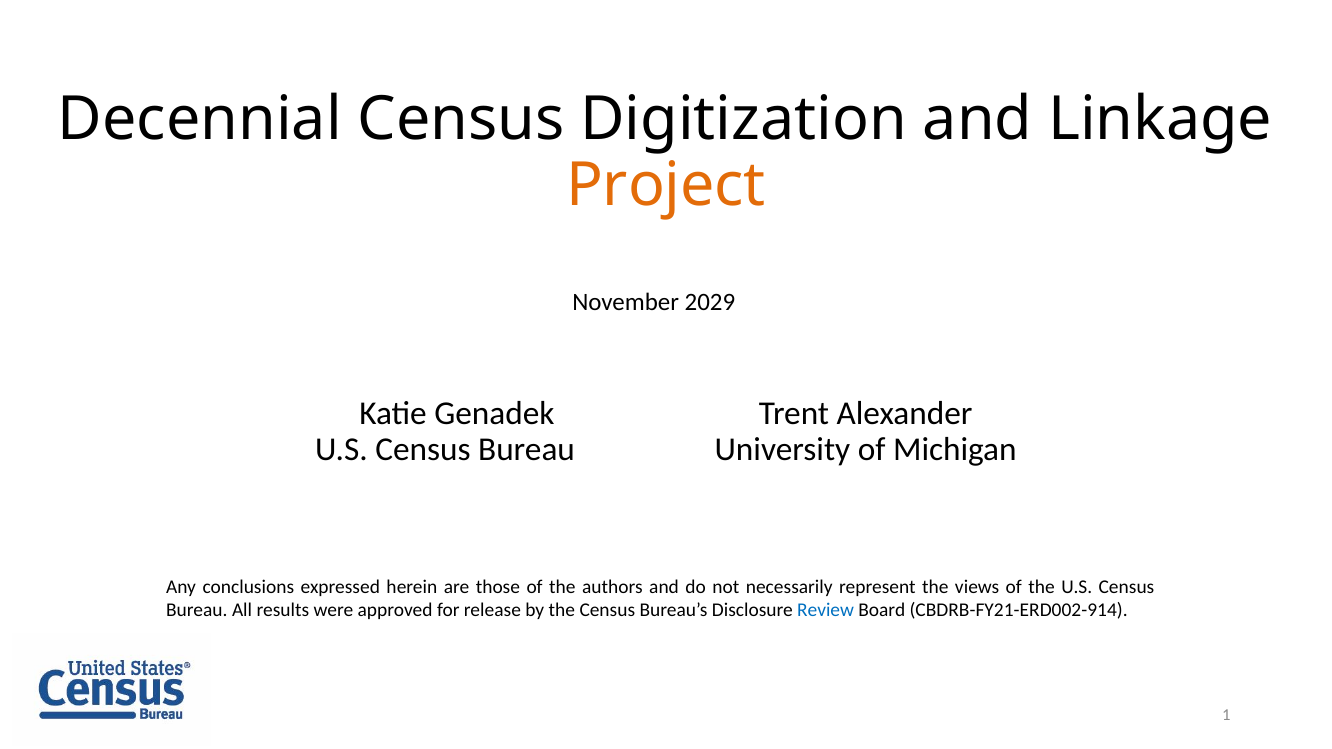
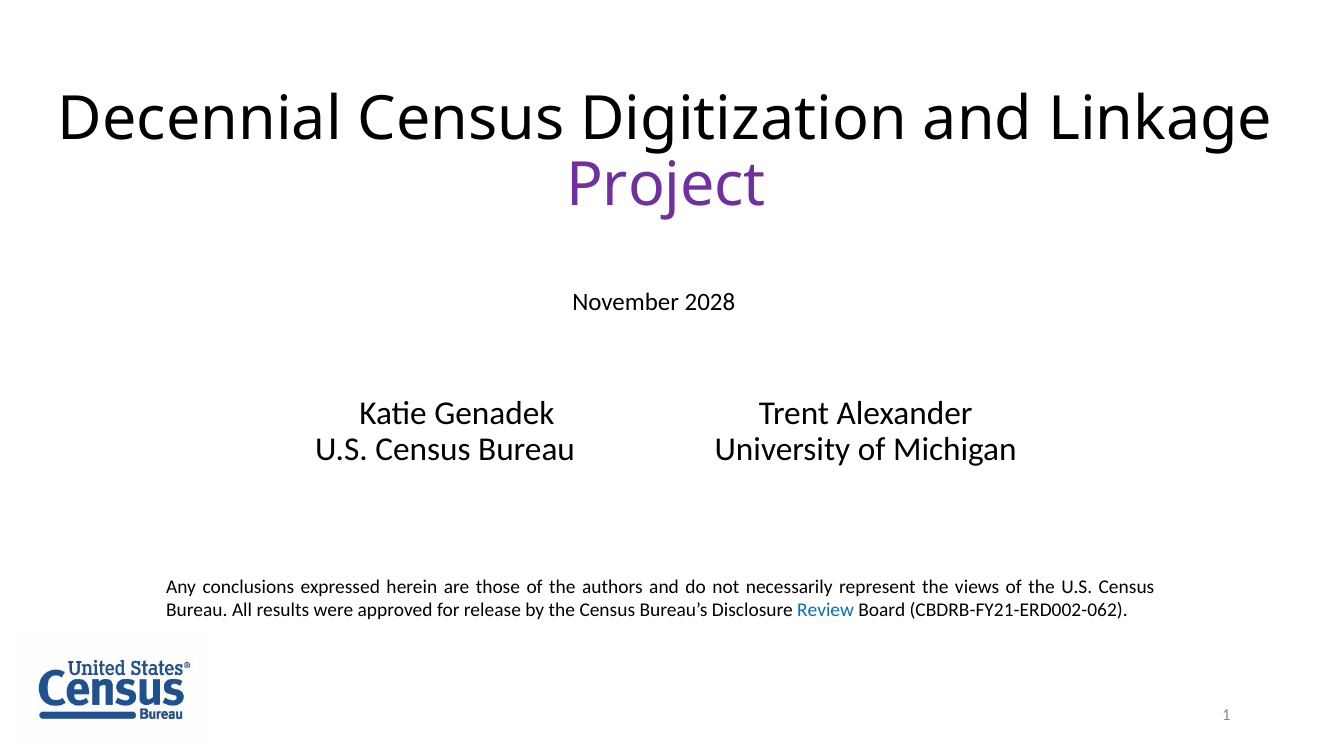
Project colour: orange -> purple (666, 186)
2029: 2029 -> 2028 (710, 302)
CBDRB-FY21-ERD002-914: CBDRB-FY21-ERD002-914 -> CBDRB-FY21-ERD002-062 (1019, 610)
